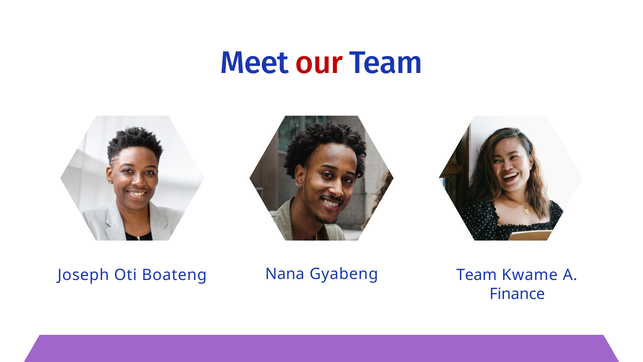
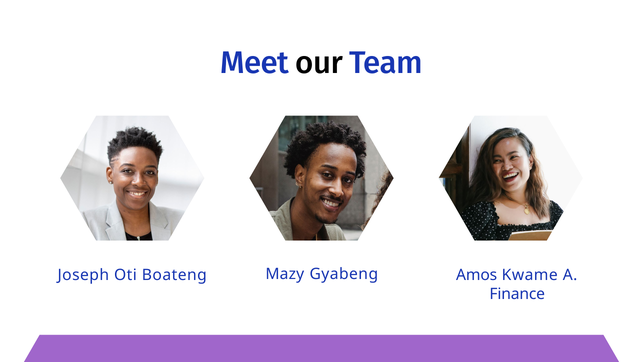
our colour: red -> black (319, 63)
Nana: Nana -> Mazy (285, 274)
Gyabeng Team: Team -> Amos (477, 275)
